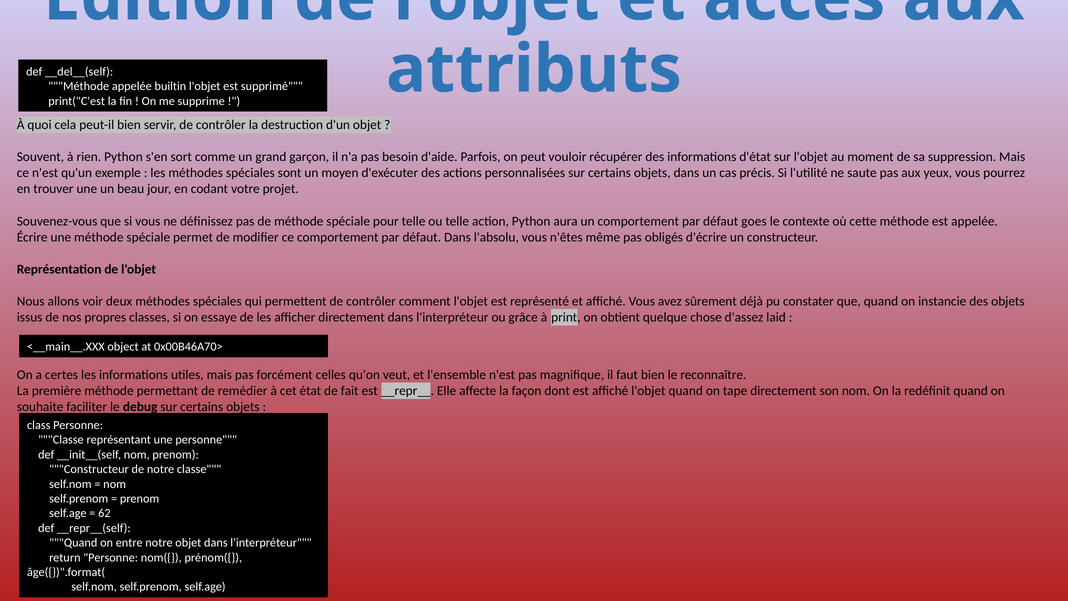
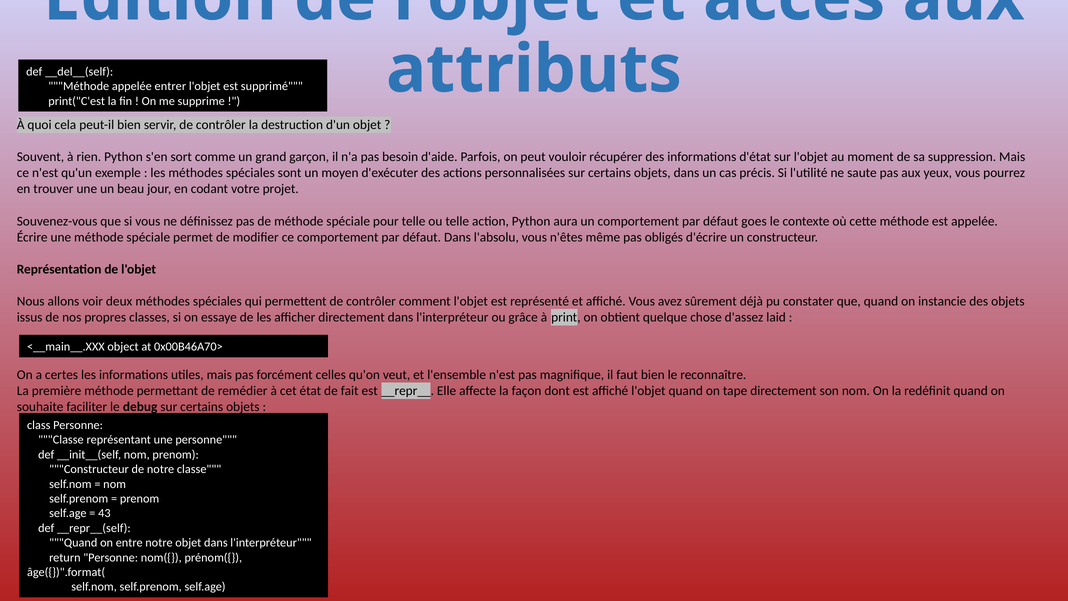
builtin: builtin -> entrer (170, 86)
62: 62 -> 43 (104, 513)
